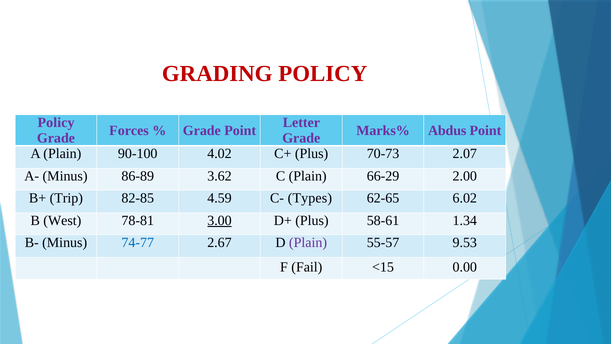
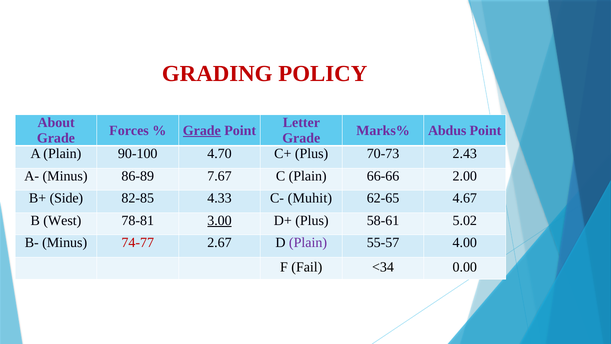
Policy: Policy -> About (56, 123)
Grade underline: none -> present (202, 130)
4.02: 4.02 -> 4.70 (220, 154)
2.07: 2.07 -> 2.43 (465, 154)
3.62: 3.62 -> 7.67 (220, 176)
66-29: 66-29 -> 66-66 (383, 176)
Trip: Trip -> Side (66, 198)
4.59: 4.59 -> 4.33 (220, 198)
Types: Types -> Muhit (310, 198)
6.02: 6.02 -> 4.67 (465, 198)
1.34: 1.34 -> 5.02 (465, 220)
74-77 colour: blue -> red (138, 242)
9.53: 9.53 -> 4.00 (465, 242)
<15: <15 -> <34 (383, 267)
